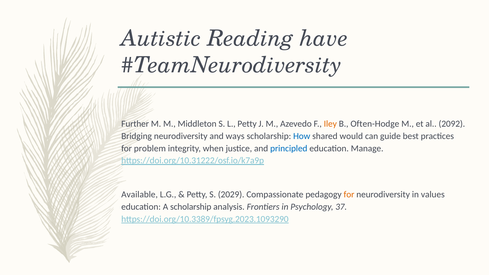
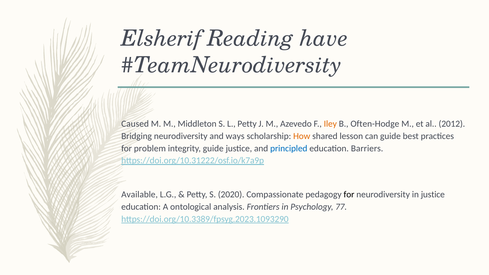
Autistic: Autistic -> Elsherif (161, 39)
Further: Further -> Caused (135, 124)
2092: 2092 -> 2012 (452, 124)
How colour: blue -> orange (302, 136)
would: would -> lesson (351, 136)
integrity when: when -> guide (213, 148)
Manage: Manage -> Barriers (367, 148)
2029: 2029 -> 2020 (231, 195)
for colour: orange -> black (349, 195)
in values: values -> justice (433, 195)
A scholarship: scholarship -> ontological (191, 207)
37: 37 -> 77 (341, 207)
